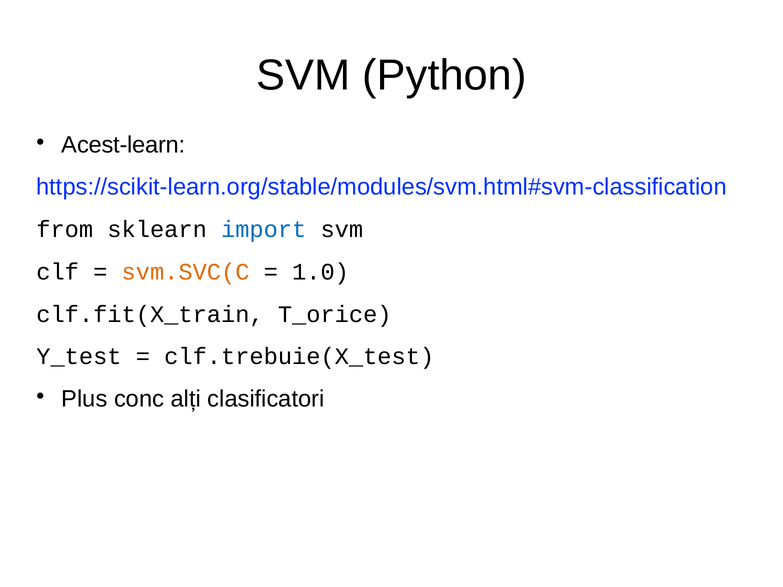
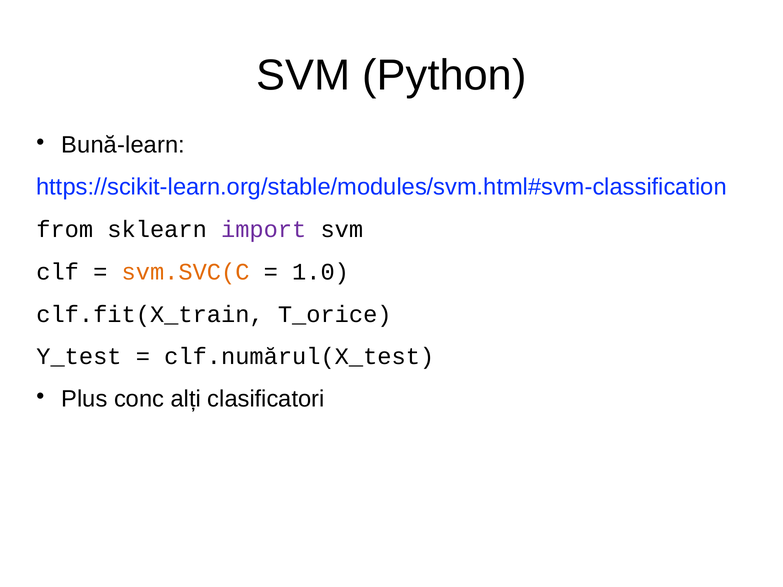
Acest-learn: Acest-learn -> Bună-learn (123, 145)
import colour: blue -> purple (264, 230)
clf.trebuie(X_test: clf.trebuie(X_test -> clf.numărul(X_test (299, 357)
